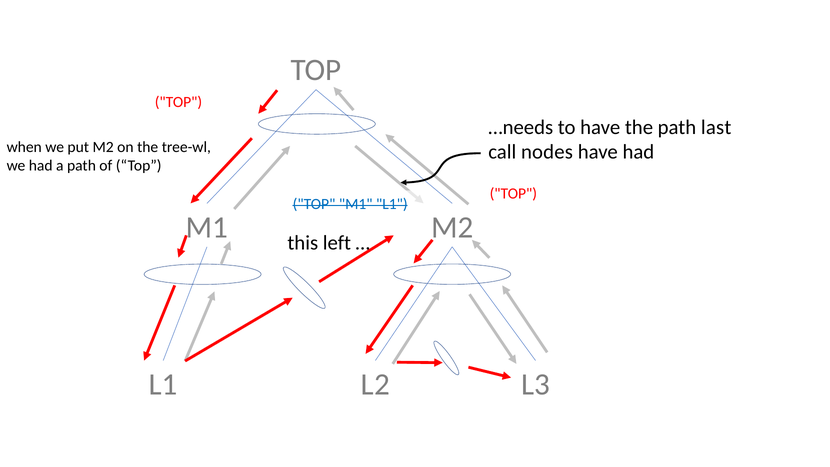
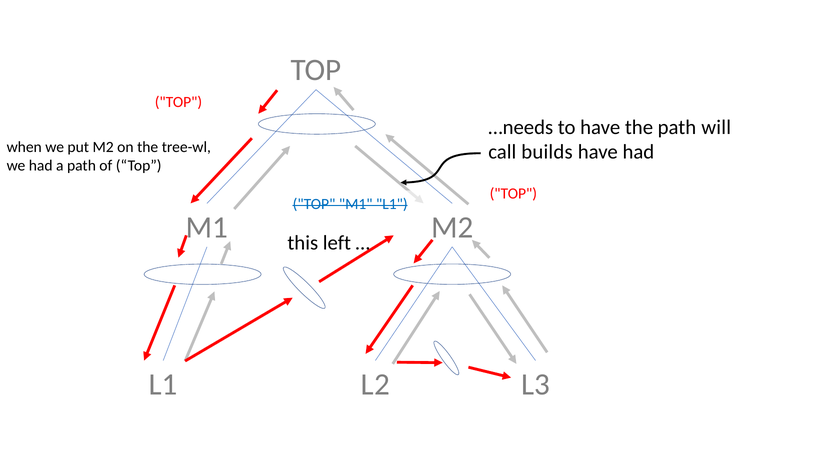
last: last -> will (716, 127)
nodes: nodes -> builds (547, 152)
